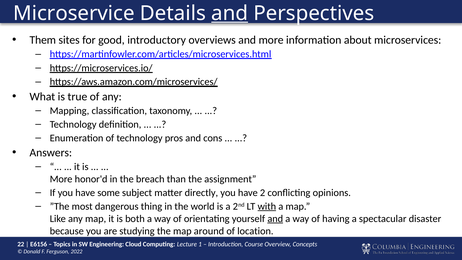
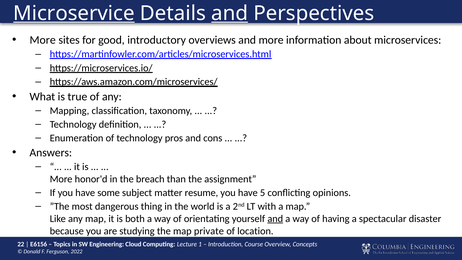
Microservice underline: none -> present (74, 13)
Them: Them -> More (43, 40)
directly: directly -> resume (201, 193)
2: 2 -> 5 (263, 193)
with underline: present -> none (267, 206)
around: around -> private (209, 231)
